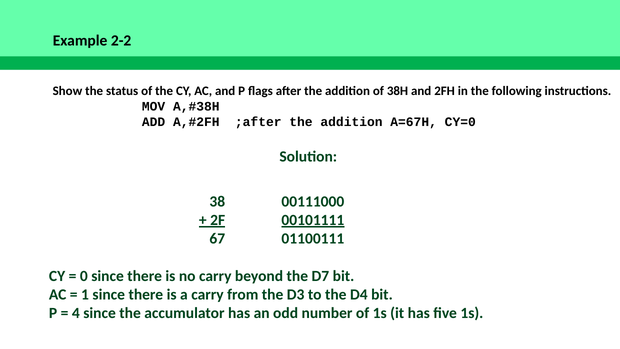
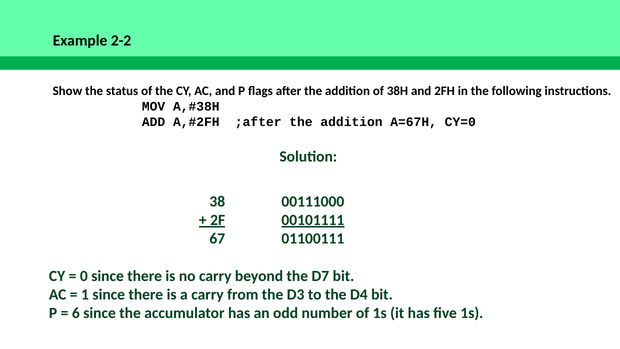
4: 4 -> 6 (76, 313)
